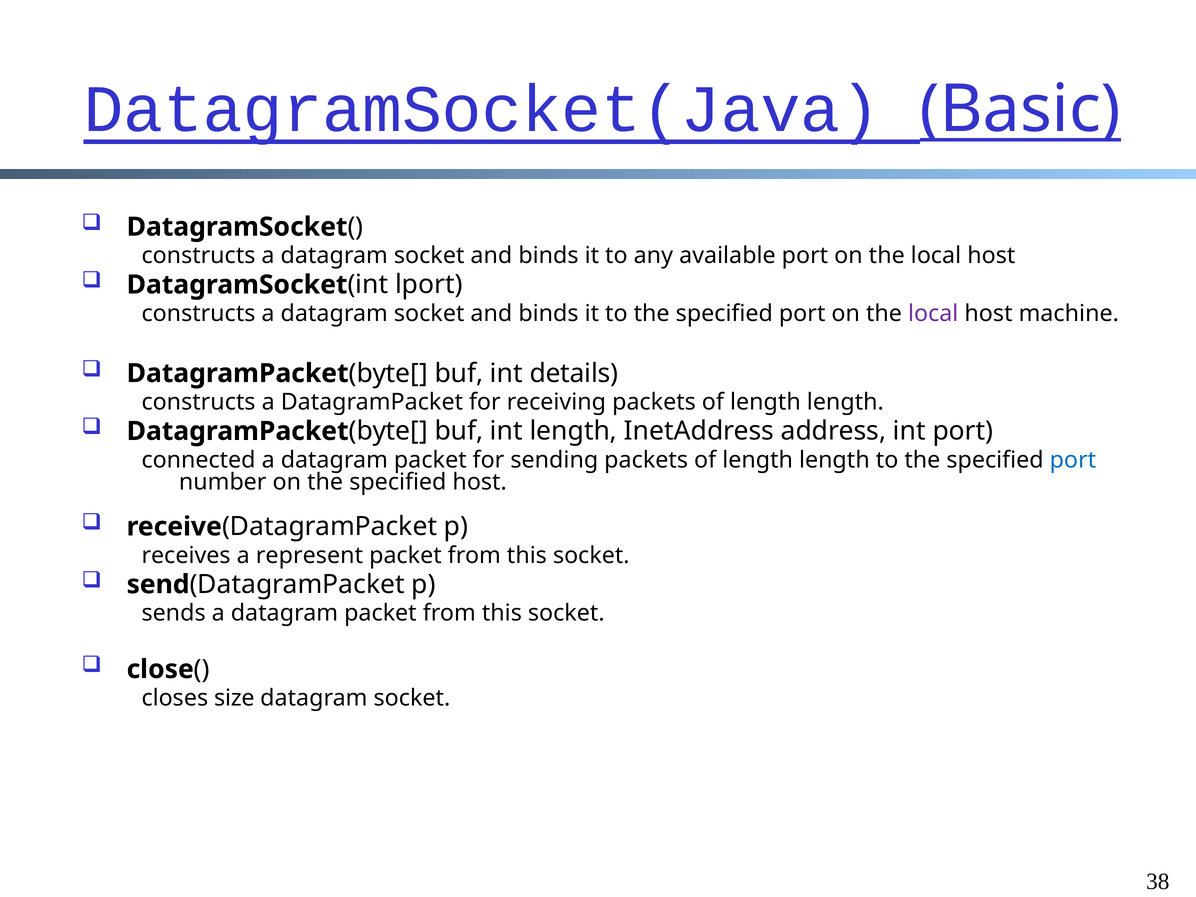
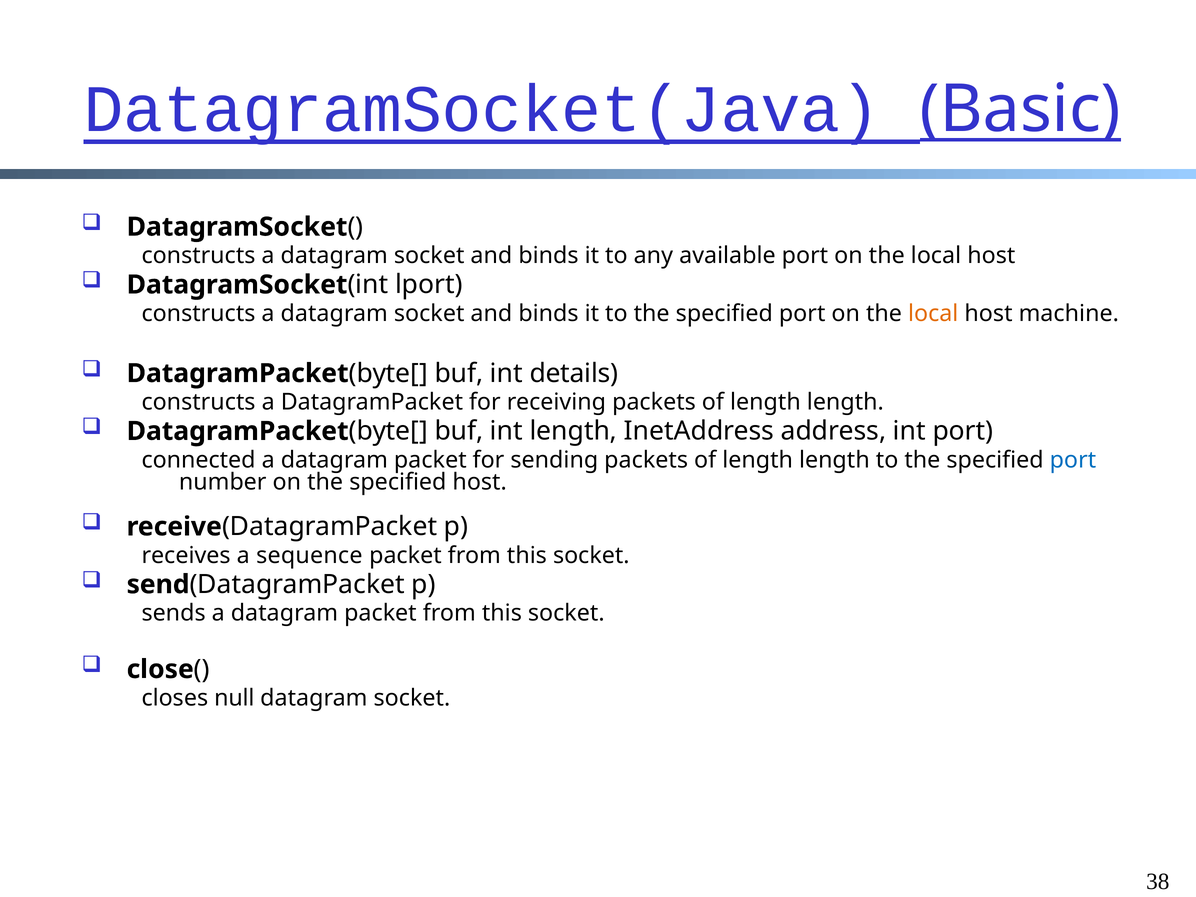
local colour: purple -> orange (933, 314)
represent: represent -> sequence (309, 555)
size: size -> null (234, 698)
